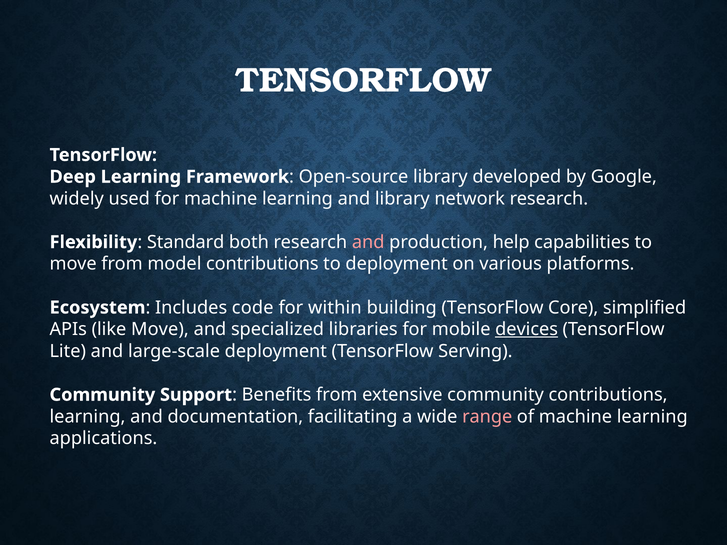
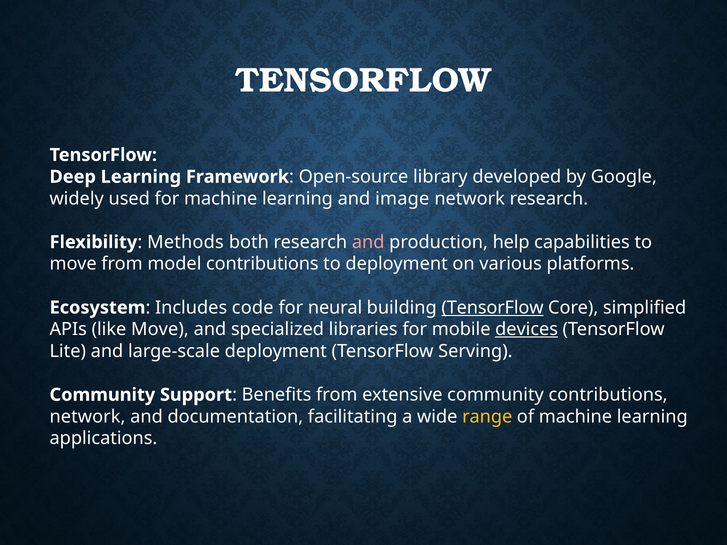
and library: library -> image (402, 199)
Standard: Standard -> Methods (185, 242)
within: within -> neural (335, 308)
TensorFlow underline: none -> present (493, 308)
learning: learning -> network (87, 417)
range colour: pink -> yellow (487, 417)
